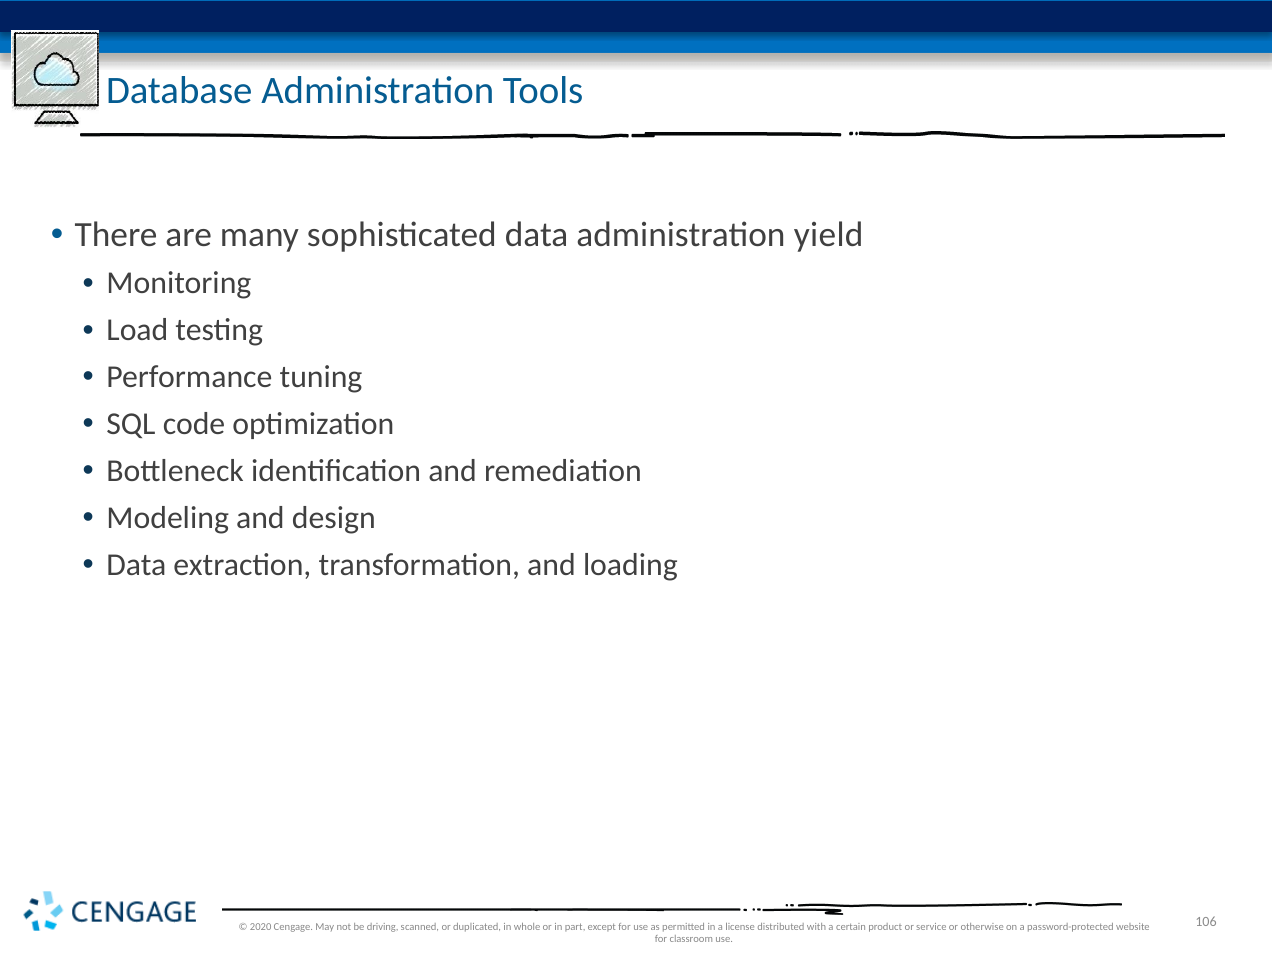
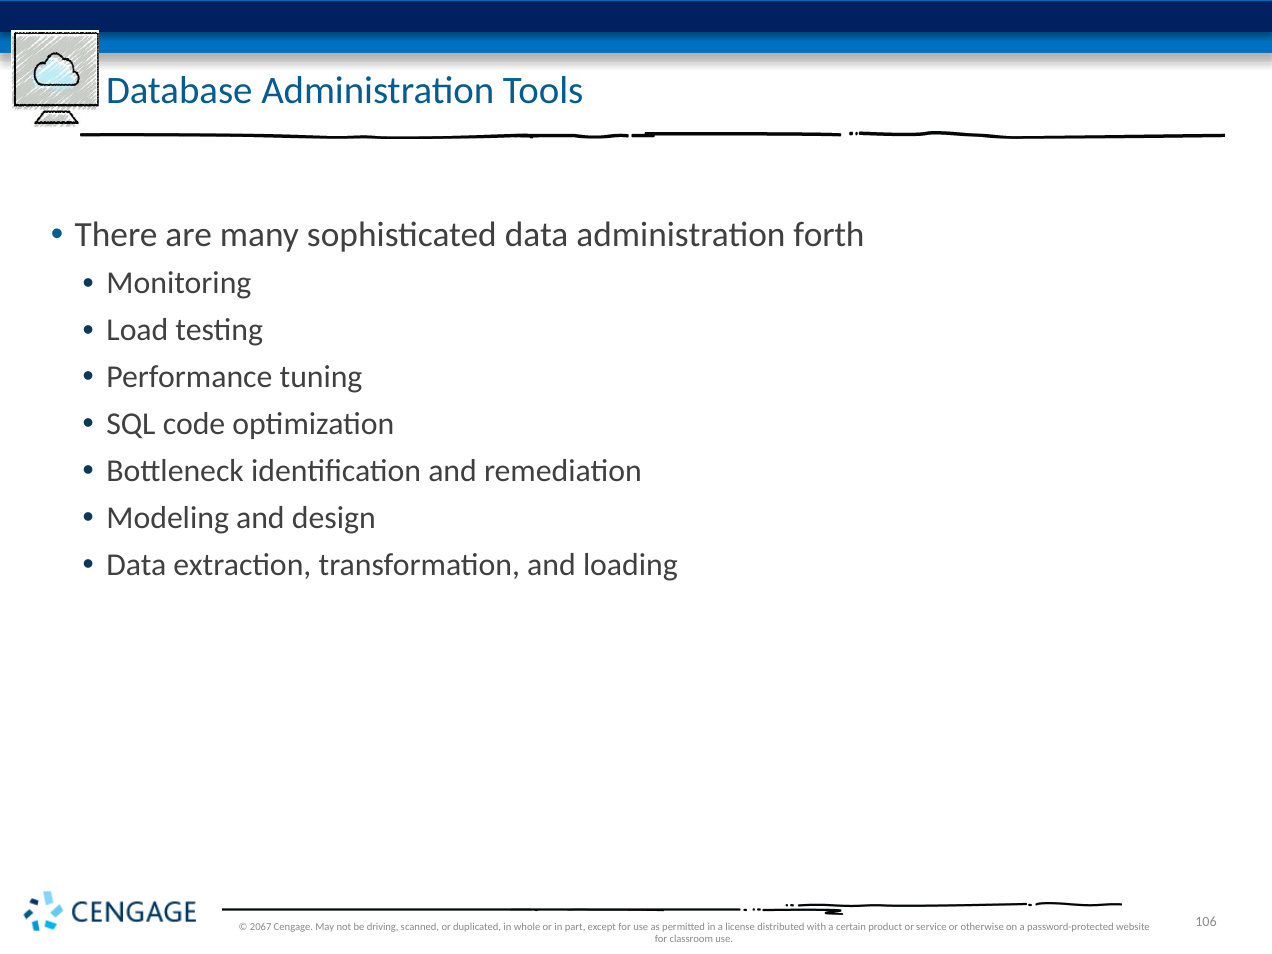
yield: yield -> forth (829, 235)
2020: 2020 -> 2067 (261, 927)
